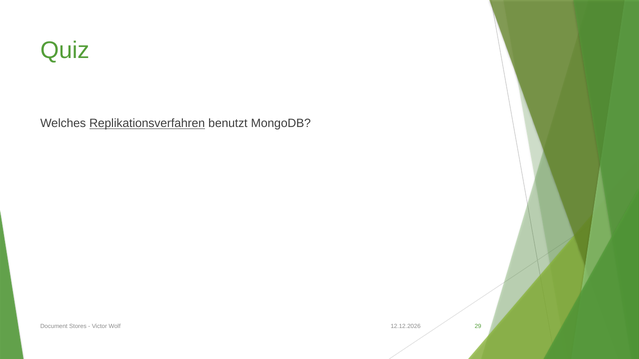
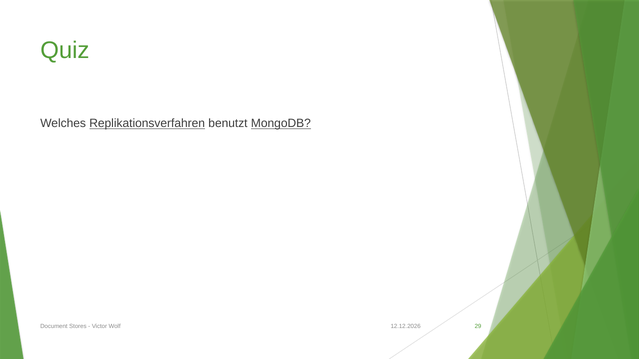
MongoDB underline: none -> present (281, 124)
